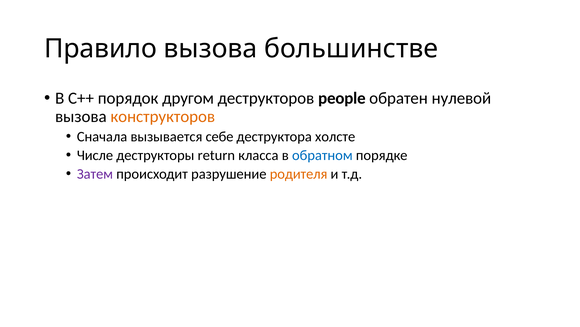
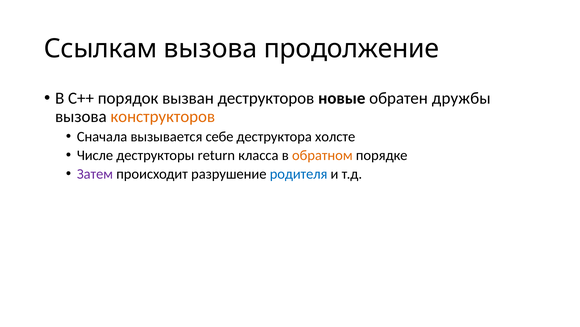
Правило: Правило -> Ссылкам (101, 49)
большинстве: большинстве -> продолжение (351, 49)
другом: другом -> вызван (188, 98)
people: people -> новые (342, 98)
нулевой: нулевой -> дружбы (461, 98)
обратном colour: blue -> orange (322, 155)
родителя colour: orange -> blue (299, 174)
